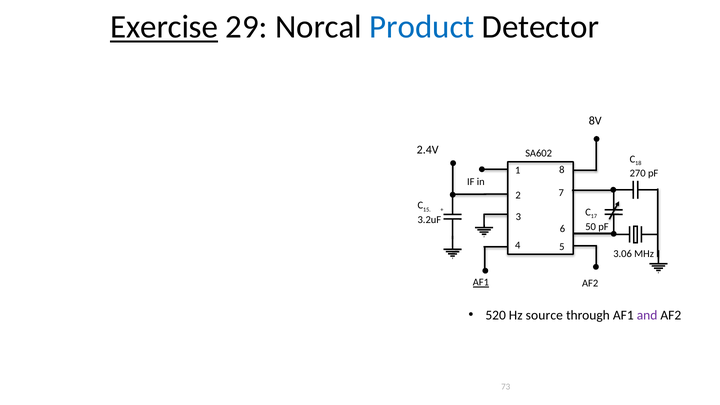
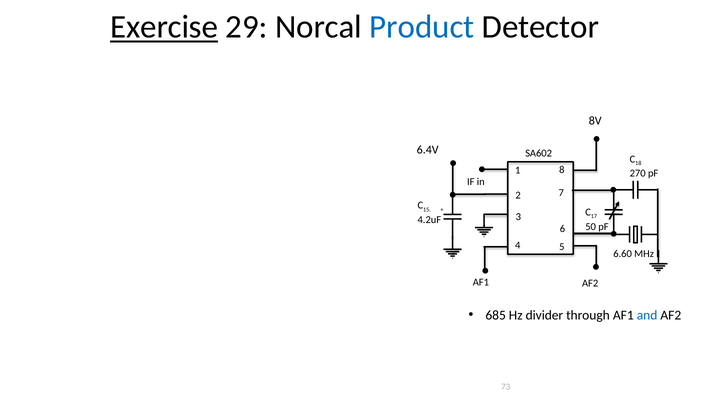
2.4V: 2.4V -> 6.4V (428, 150)
3.2uF: 3.2uF -> 4.2uF (429, 220)
3.06: 3.06 -> 6.60 (623, 254)
AF1 underline: present -> none (481, 282)
520: 520 -> 685 (496, 315)
source: source -> divider (544, 315)
and colour: purple -> blue (647, 315)
